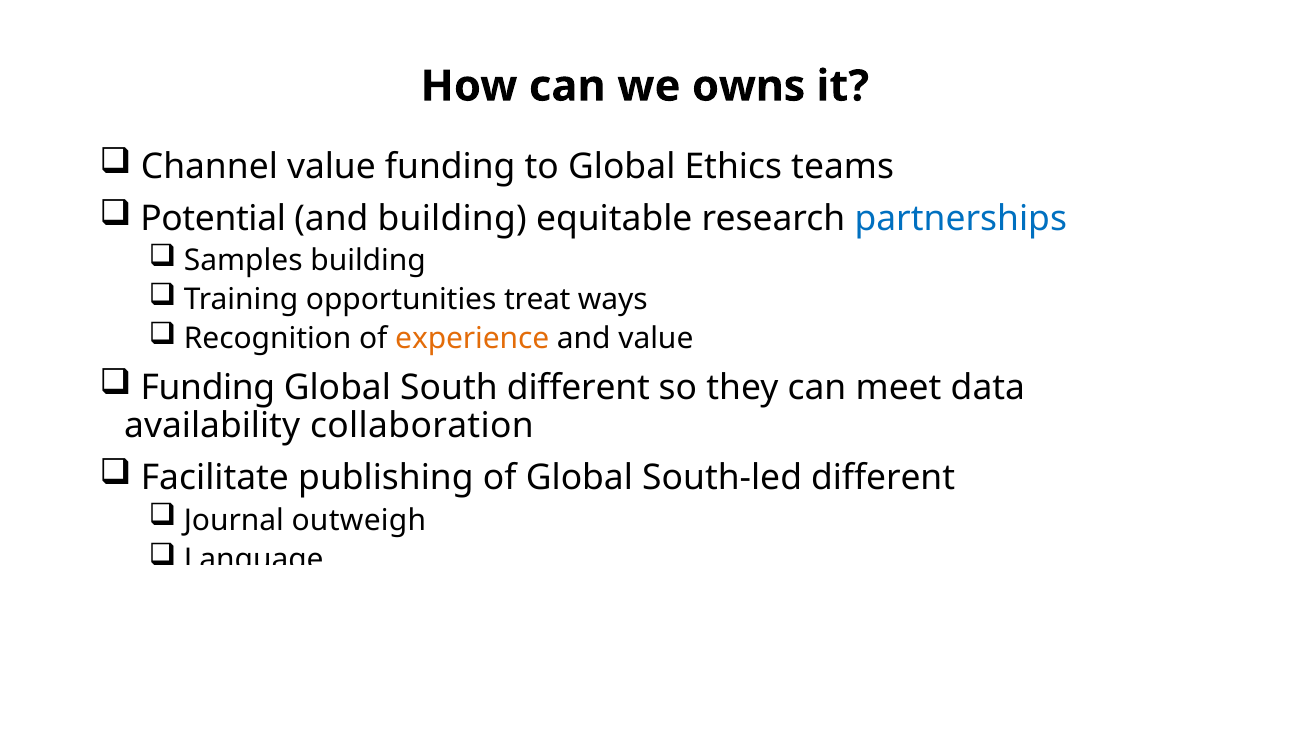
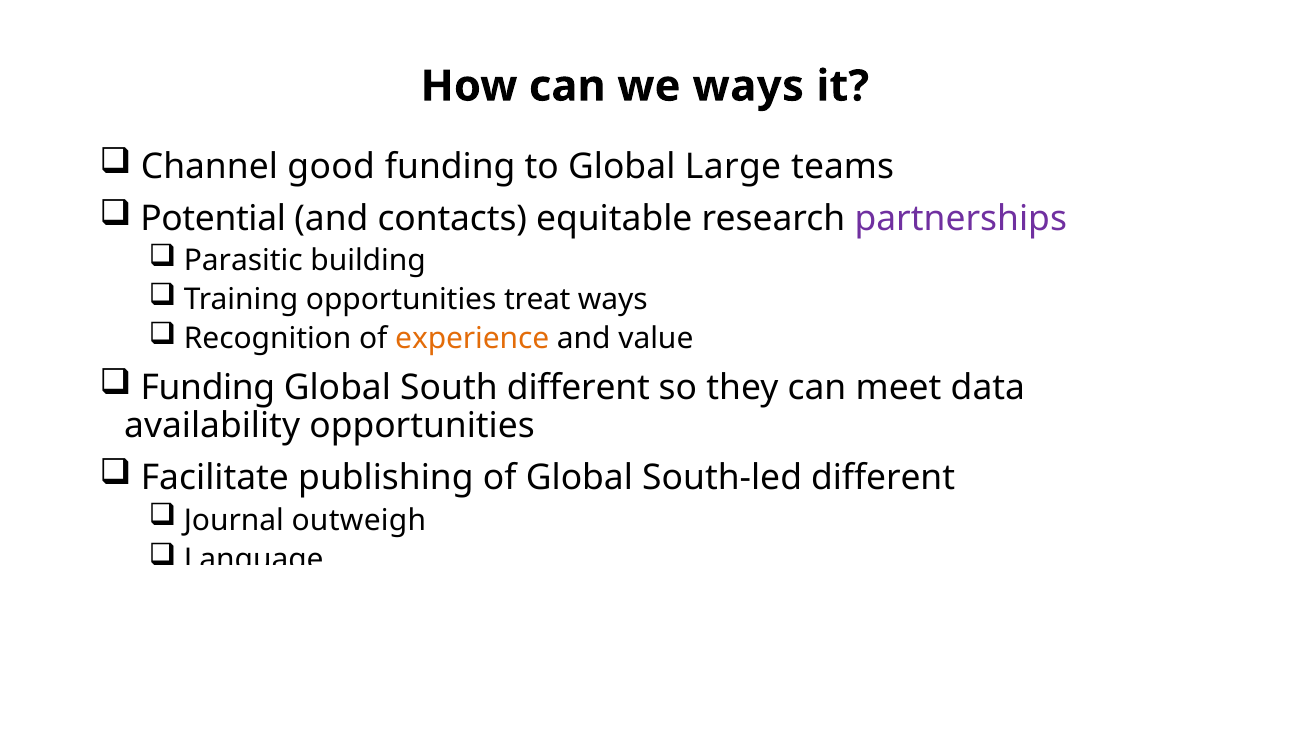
we owns: owns -> ways (748, 86)
Channel value: value -> good (331, 167)
Ethics: Ethics -> Large (733, 167)
and building: building -> contacts (452, 219)
partnerships colour: blue -> purple (961, 219)
Samples: Samples -> Parasitic (243, 261)
availability collaboration: collaboration -> opportunities (422, 426)
